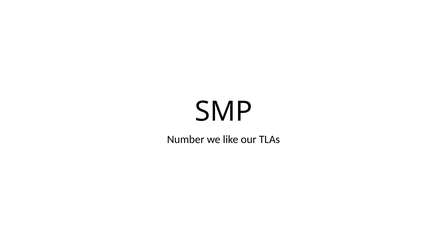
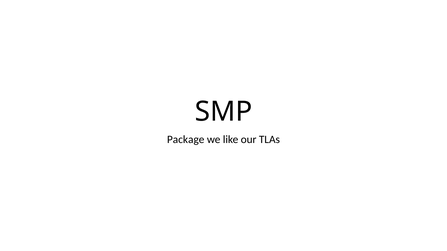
Number: Number -> Package (186, 140)
